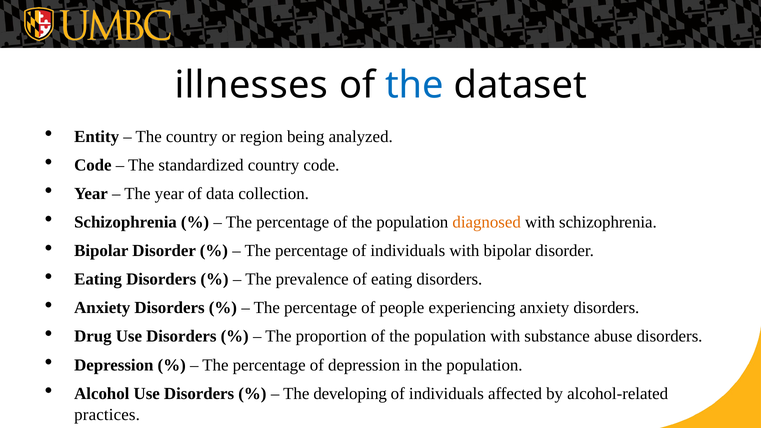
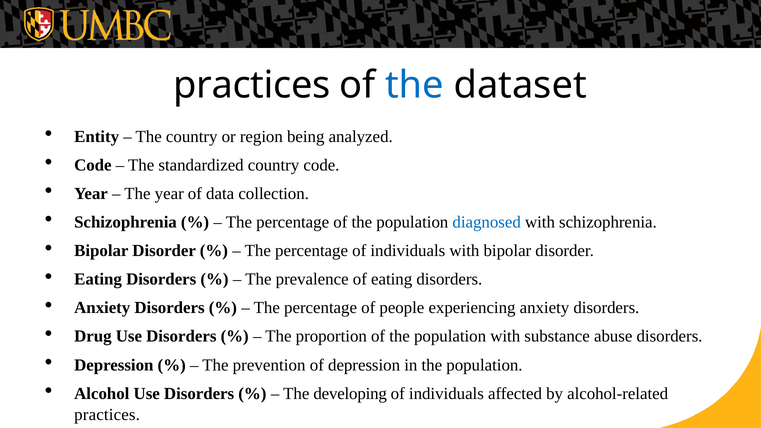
illnesses: illnesses -> practices (252, 85)
diagnosed colour: orange -> blue (487, 222)
percentage: percentage -> prevention (269, 365)
